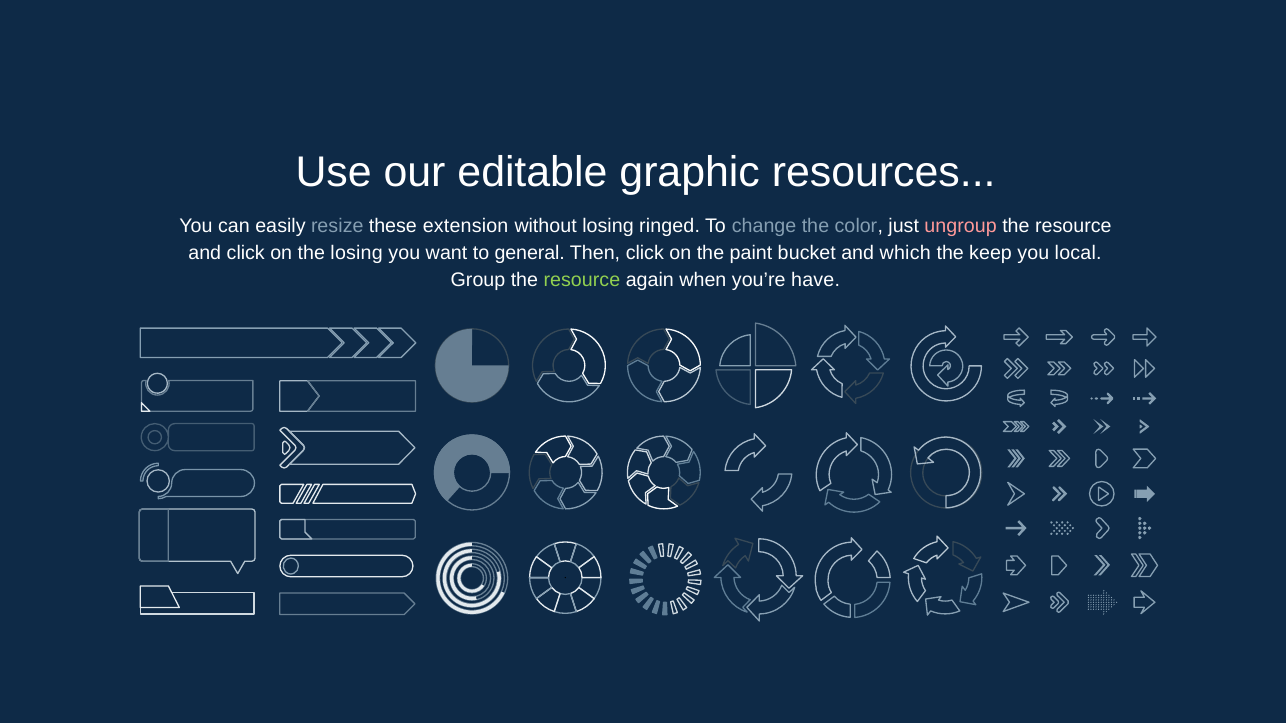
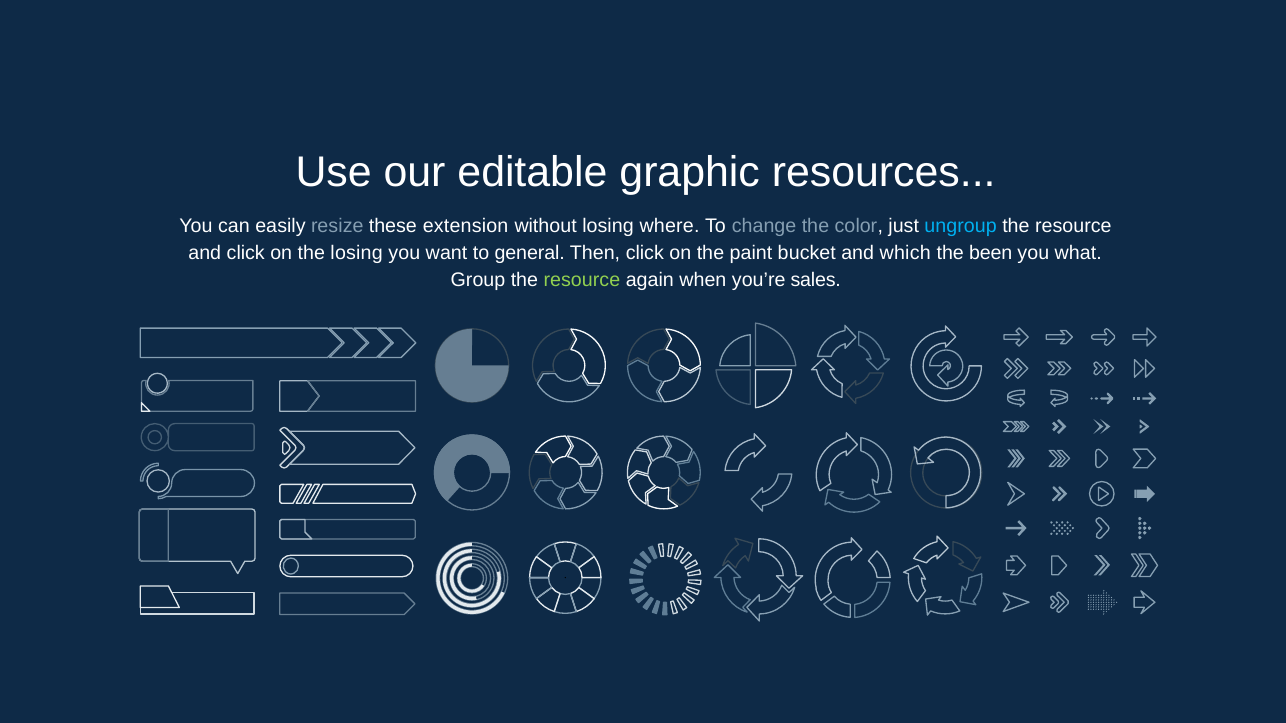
ringed: ringed -> where (670, 226)
ungroup colour: pink -> light blue (961, 226)
keep: keep -> been (991, 253)
local: local -> what (1078, 253)
have: have -> sales (816, 280)
